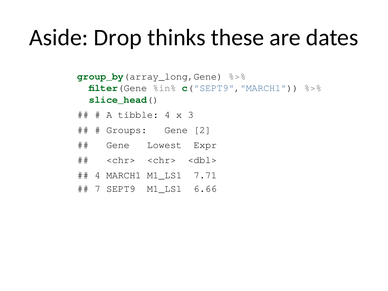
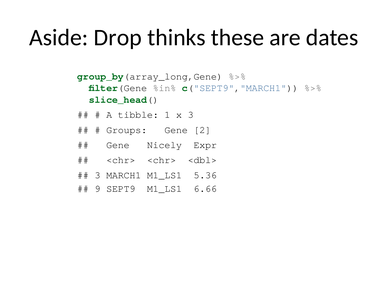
tibble 4: 4 -> 1 (167, 115)
Lowest: Lowest -> Nicely (164, 145)
4: 4 -> 3 (98, 175)
7.71: 7.71 -> 5.36 (205, 175)
7: 7 -> 9 (98, 189)
